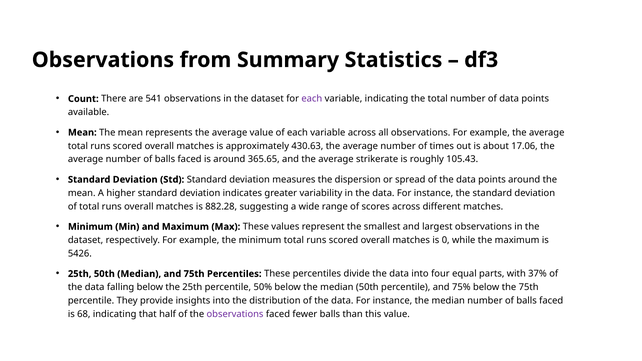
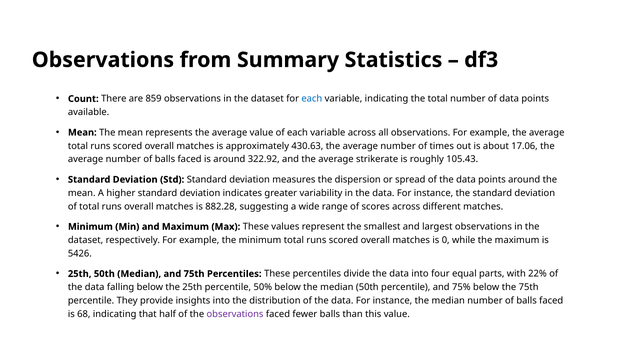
541: 541 -> 859 (154, 99)
each colour: purple -> blue (312, 99)
365.65: 365.65 -> 322.92 (264, 159)
37%: 37% -> 22% (538, 274)
